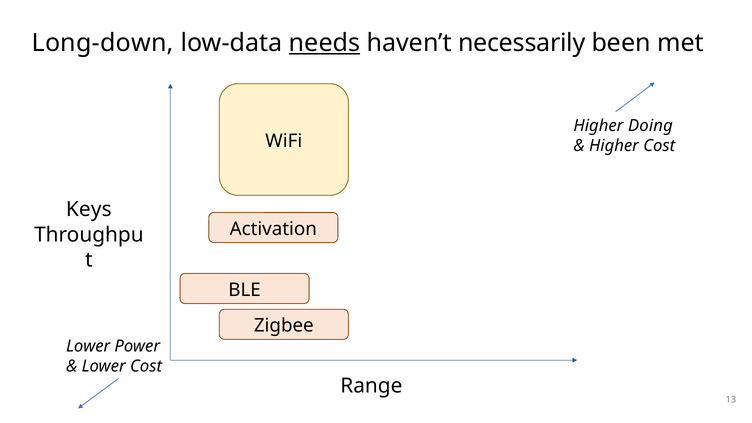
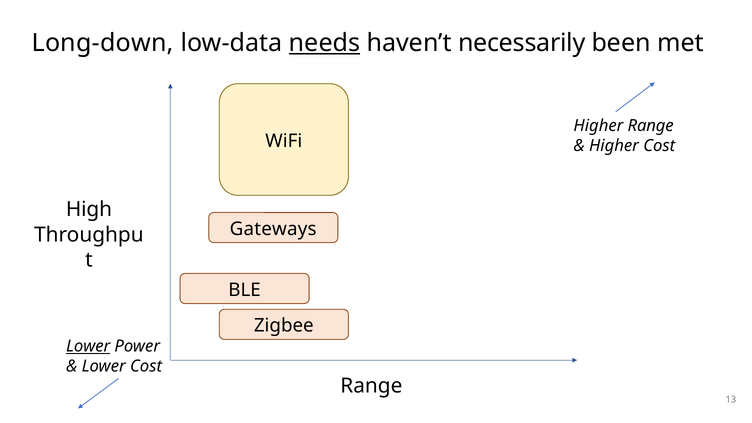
Higher Doing: Doing -> Range (651, 126)
Keys: Keys -> High (89, 210)
Activation: Activation -> Gateways (273, 229)
Lower underline: none -> present (88, 346)
